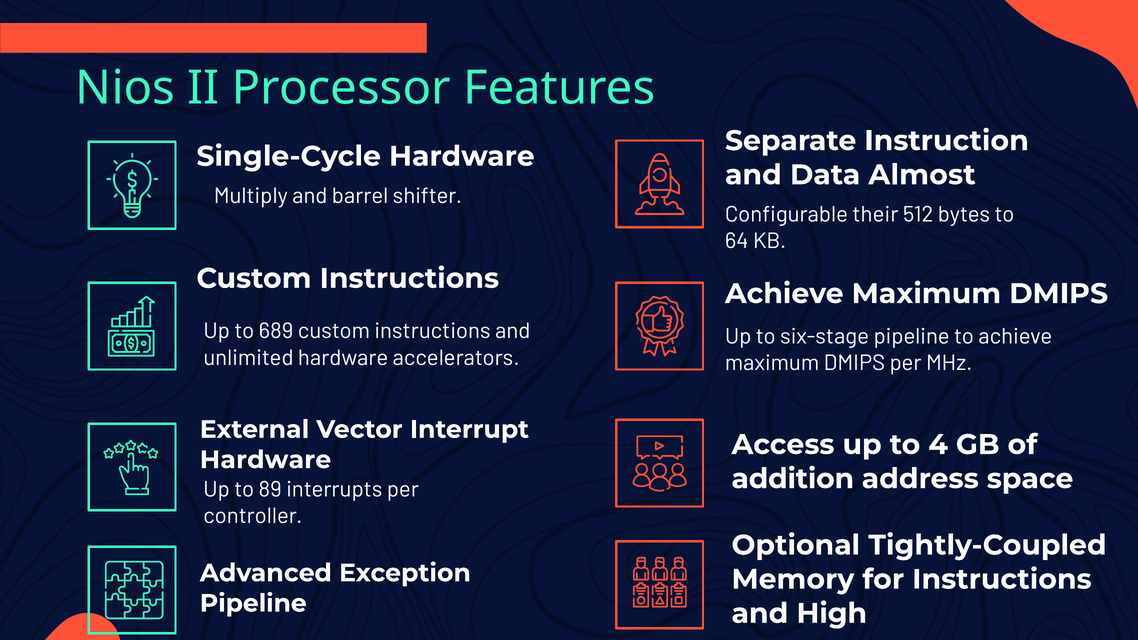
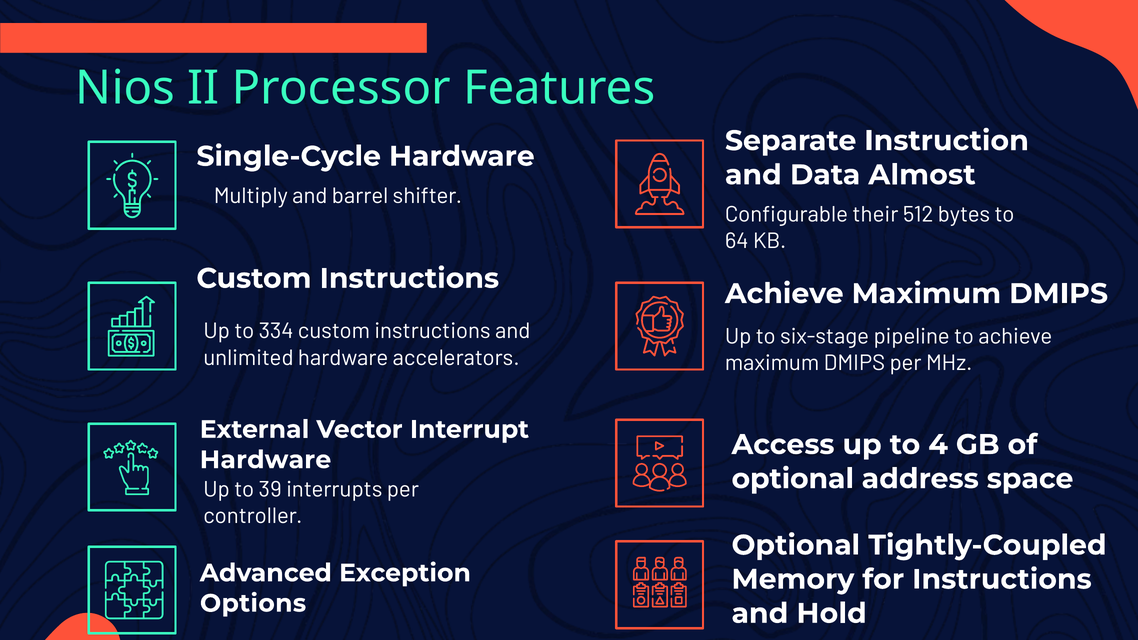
689: 689 -> 334 (276, 331)
addition: addition -> optional (793, 479)
89: 89 -> 39 (270, 490)
Pipeline: Pipeline -> Options (253, 603)
High: High -> Hold (832, 614)
